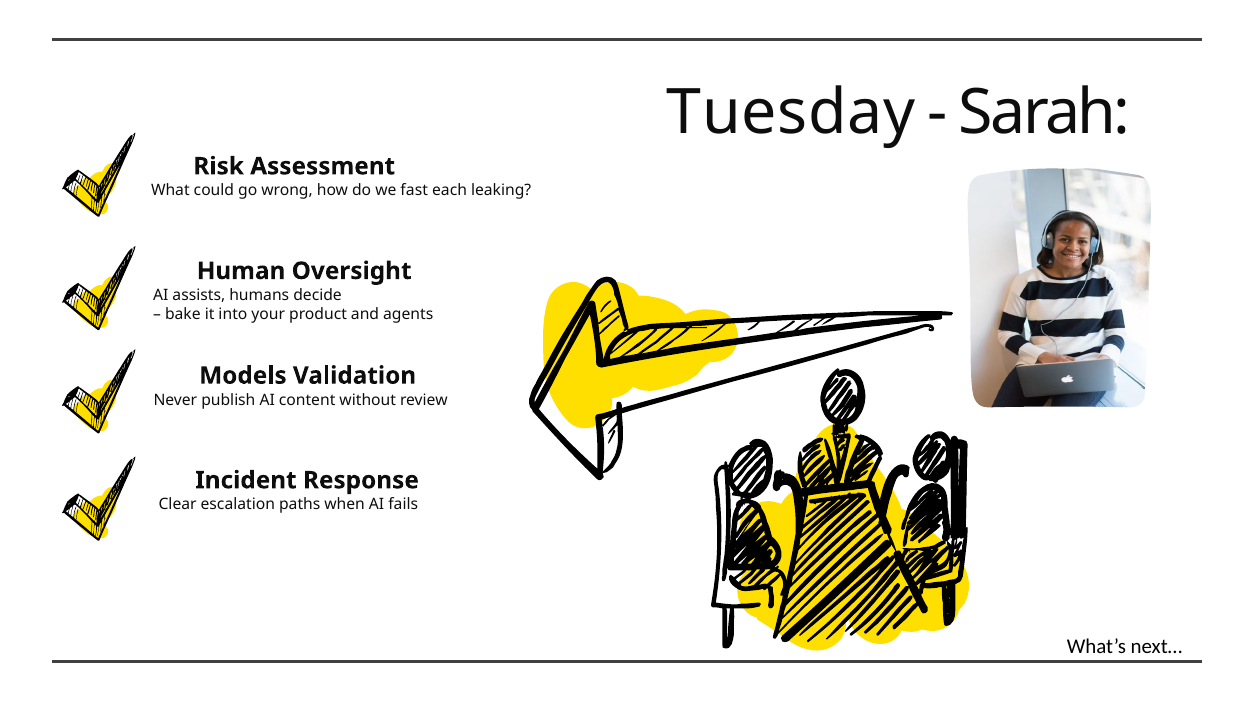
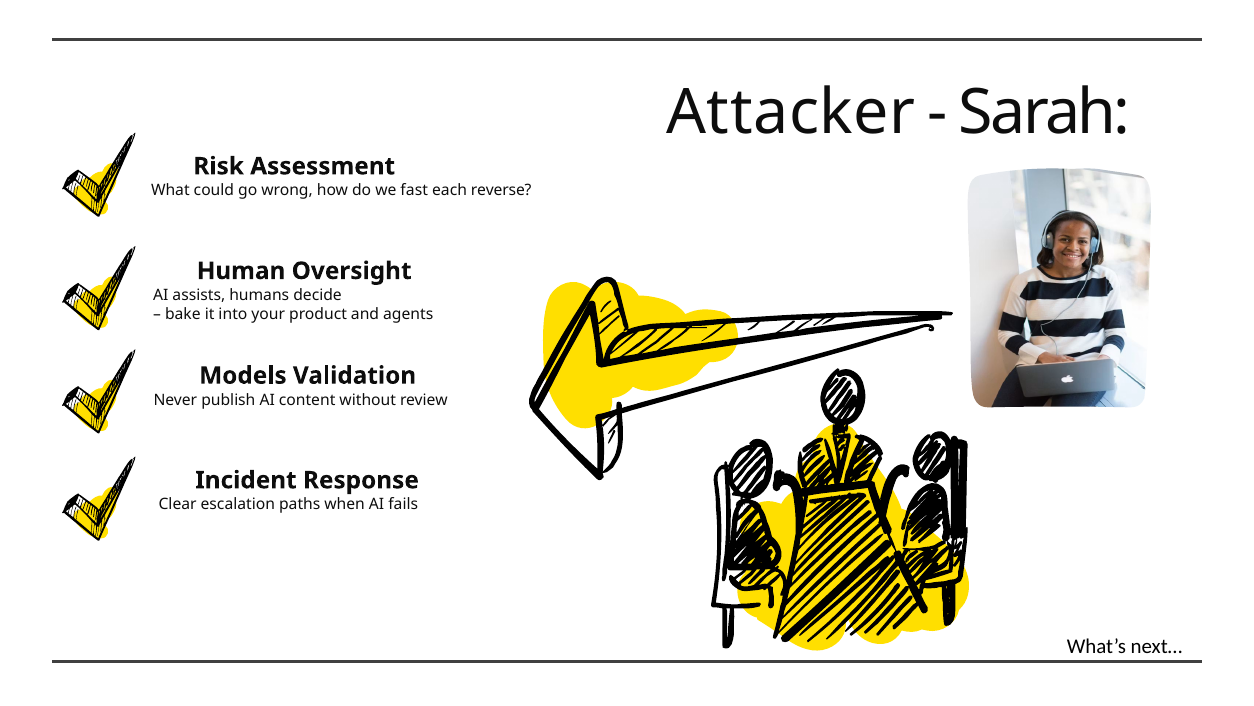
Tuesday: Tuesday -> Attacker (791, 113)
leaking: leaking -> reverse (501, 190)
